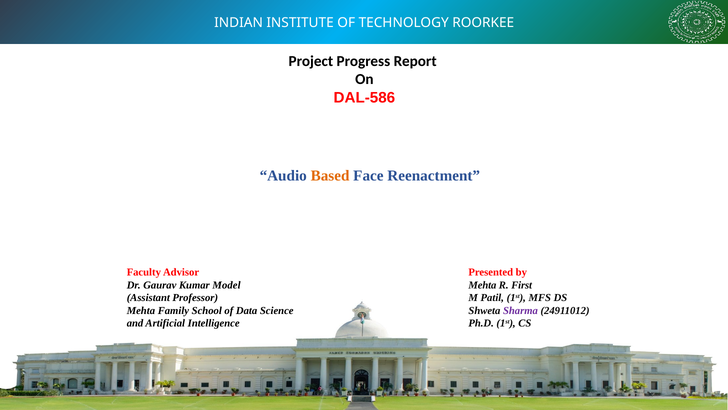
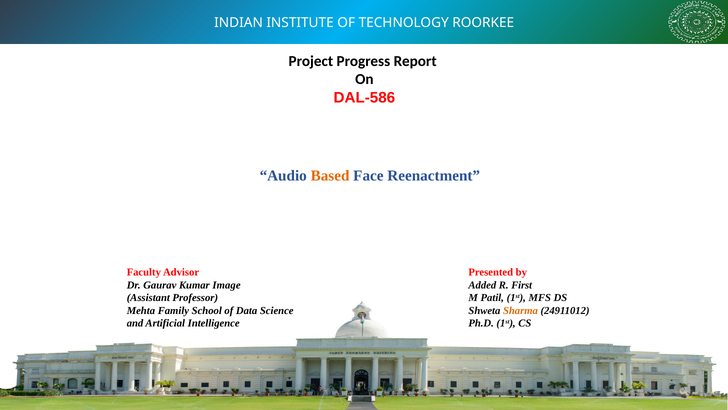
Mehta: Mehta -> Added (482, 285)
Model: Model -> Image (227, 285)
Sharma colour: purple -> orange (520, 310)
